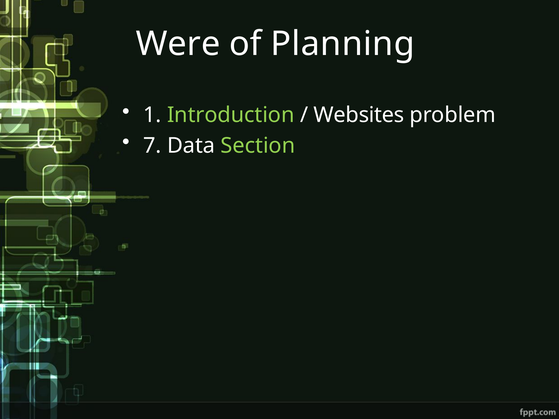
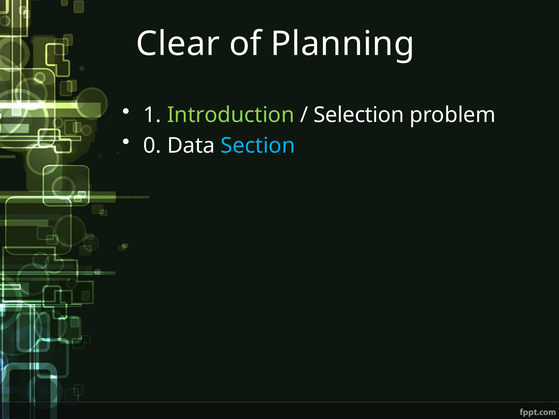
Were: Were -> Clear (178, 44)
Websites: Websites -> Selection (359, 115)
7: 7 -> 0 (152, 146)
Section colour: light green -> light blue (258, 146)
